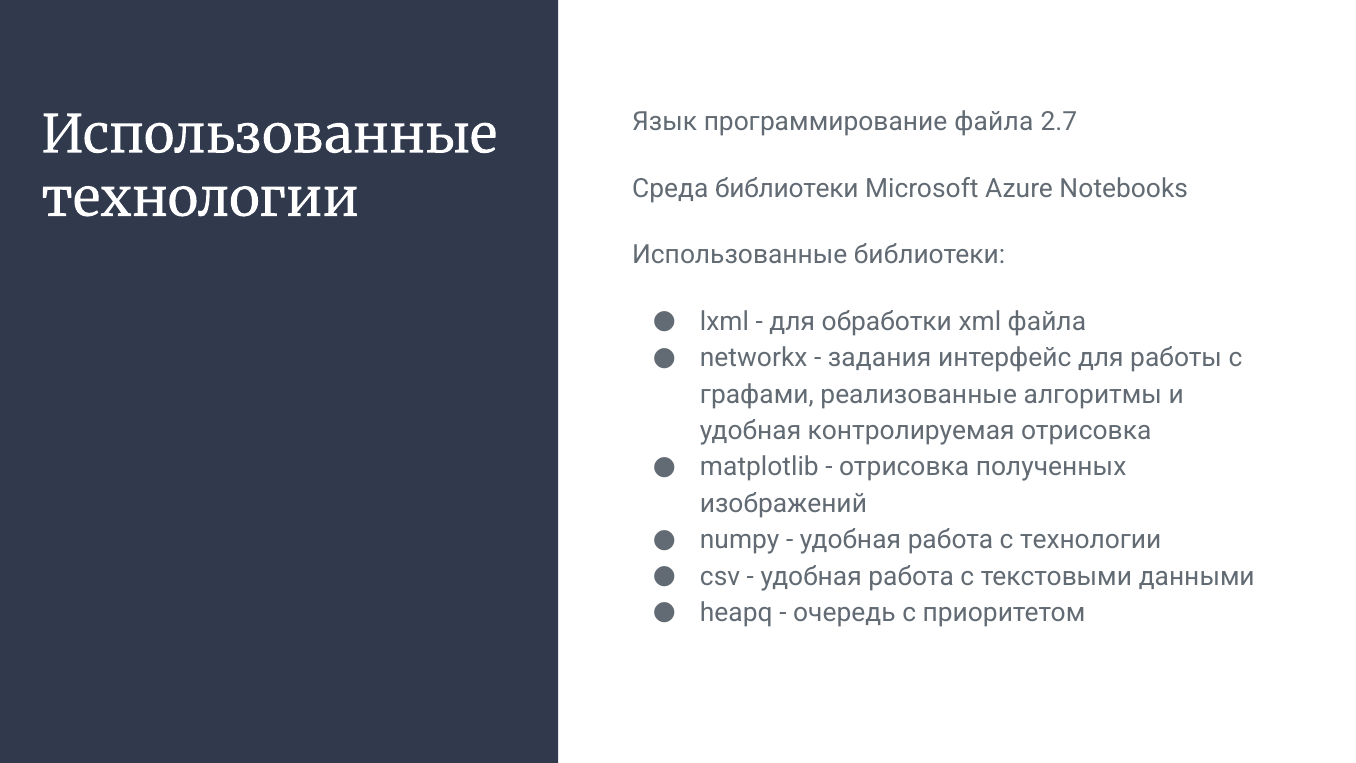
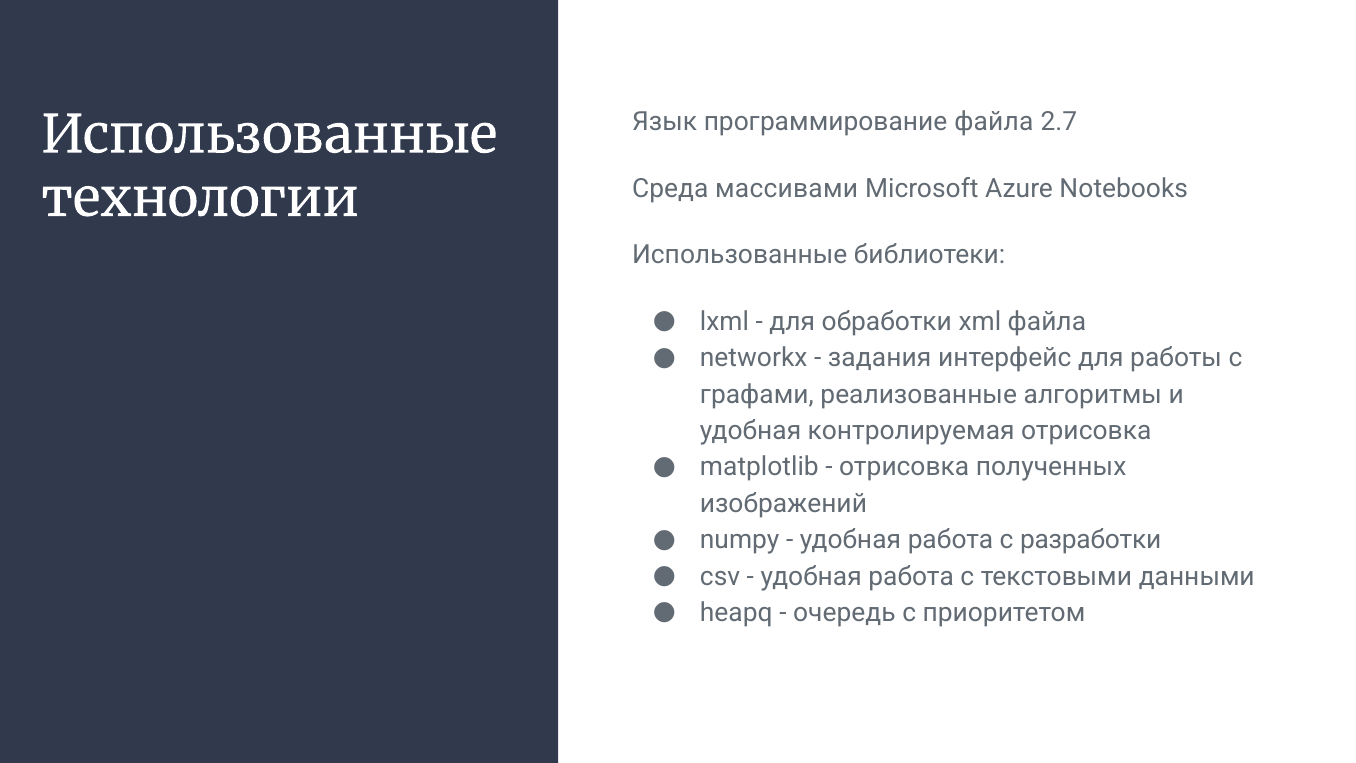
Среда библиотеки: библиотеки -> массивами (787, 189)
с технологии: технологии -> разработки (1091, 540)
